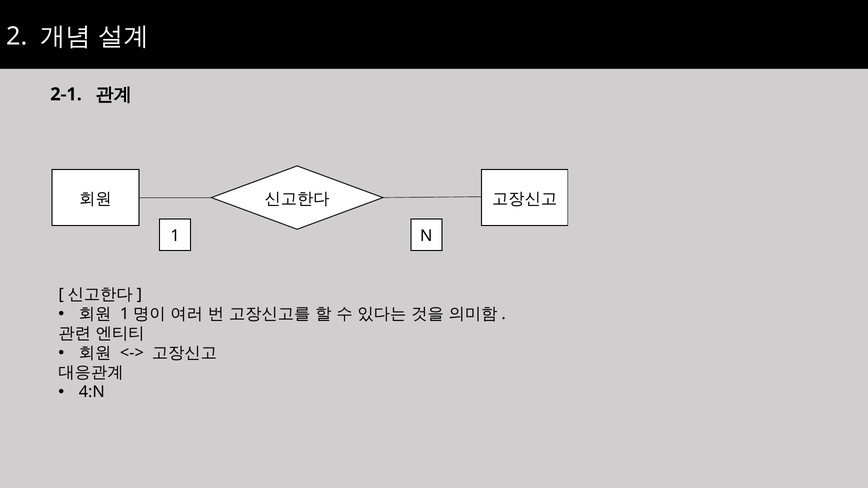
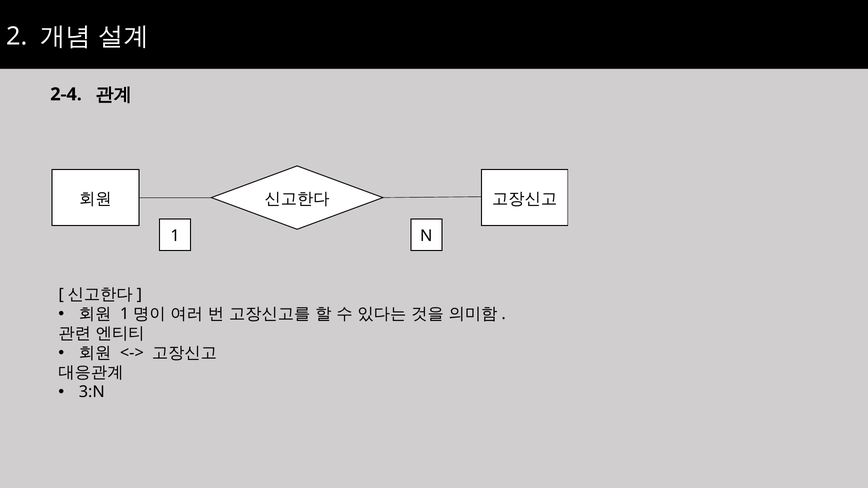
2-1: 2-1 -> 2-4 (66, 94)
4:N: 4:N -> 3:N (92, 392)
